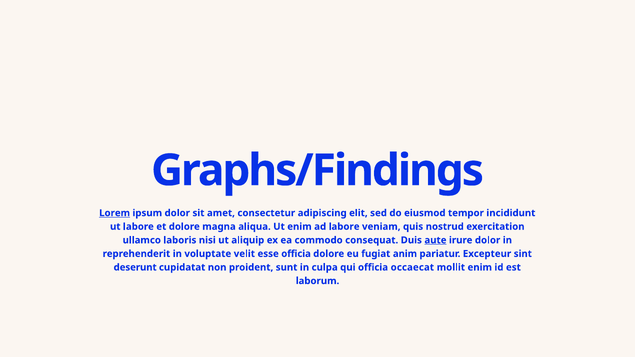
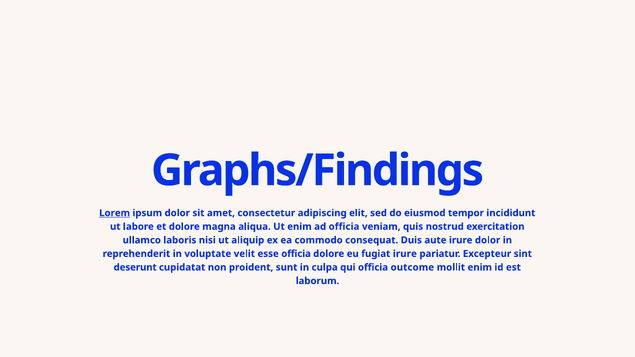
ad labore: labore -> officia (344, 227)
aute underline: present -> none (435, 240)
fugiat anim: anim -> irure (405, 254)
occaecat: occaecat -> outcome (412, 267)
